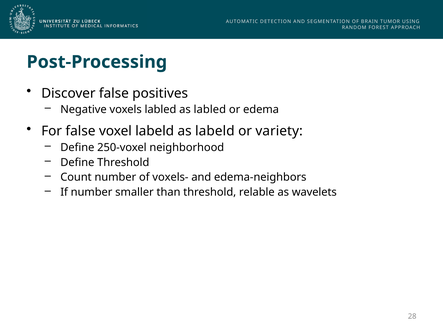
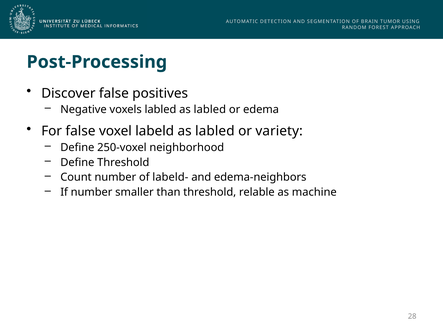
labeld as labeld: labeld -> labled (215, 131)
voxels-: voxels- -> labeld- (170, 177)
wavelets: wavelets -> machine (314, 192)
